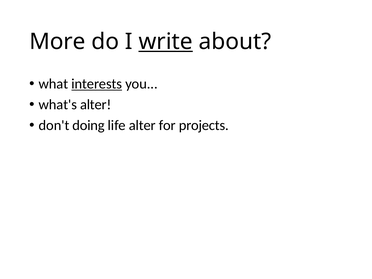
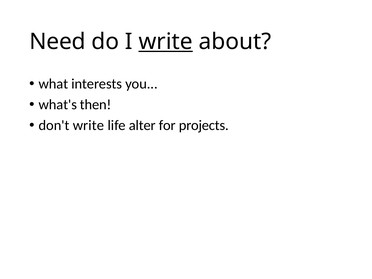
More: More -> Need (57, 42)
interests underline: present -> none (97, 84)
what's alter: alter -> then (96, 105)
don't doing: doing -> write (88, 125)
